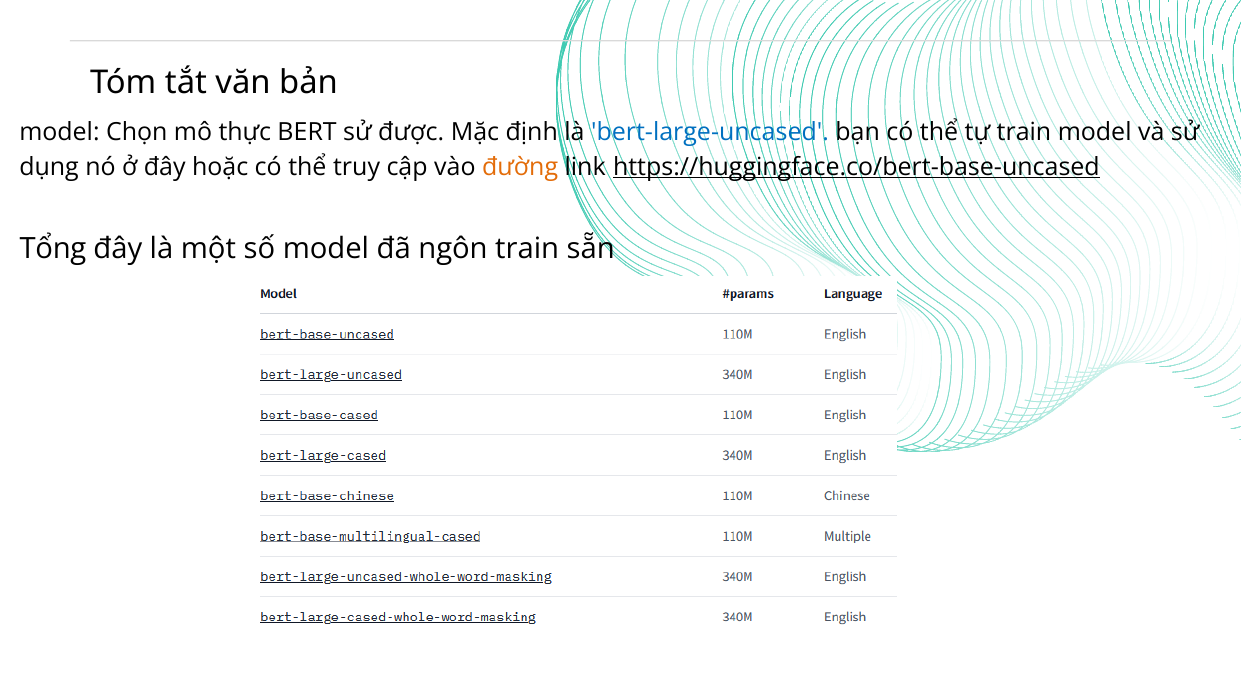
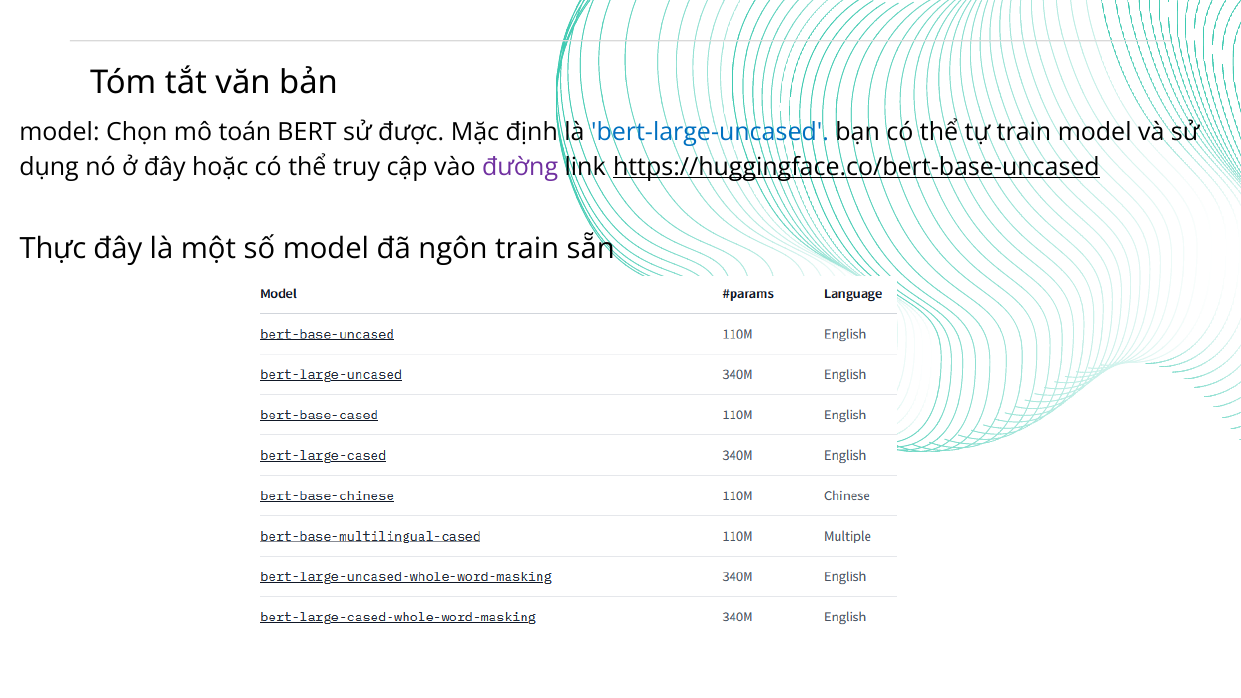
thực: thực -> toán (245, 132)
đường colour: orange -> purple (520, 167)
Tổng: Tổng -> Thực (53, 249)
